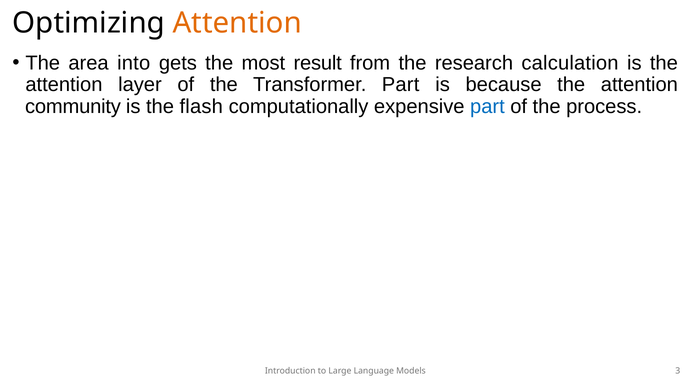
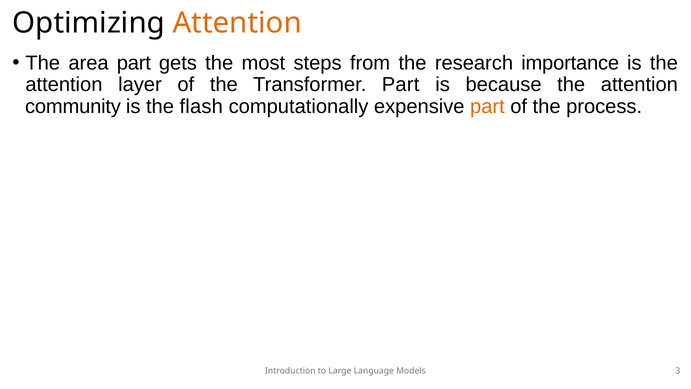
area into: into -> part (134, 63)
result: result -> steps (318, 63)
calculation: calculation -> importance (570, 63)
part colour: blue -> orange (487, 106)
